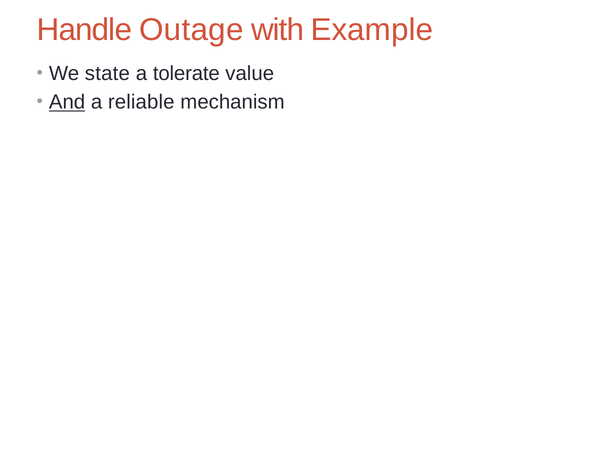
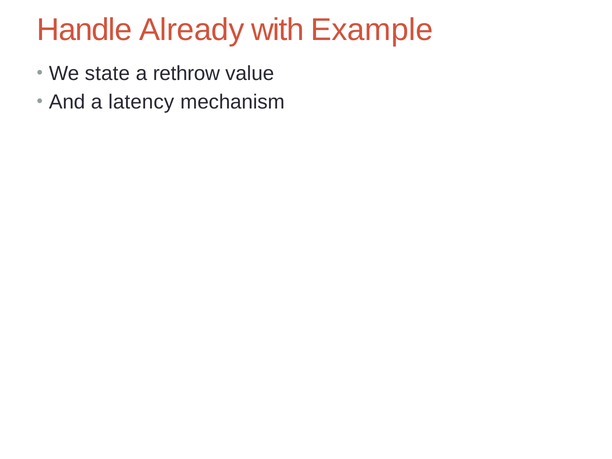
Outage: Outage -> Already (192, 30)
tolerate: tolerate -> rethrow (186, 74)
And underline: present -> none (67, 102)
reliable: reliable -> latency (141, 102)
